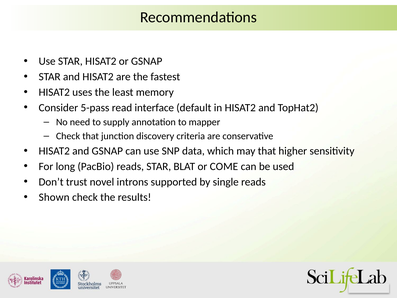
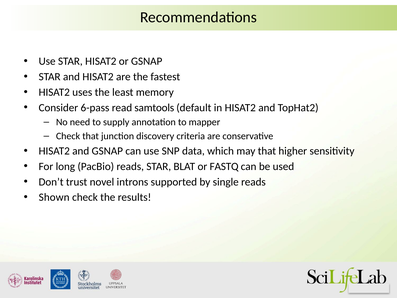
5-pass: 5-pass -> 6-pass (95, 108)
interface: interface -> samtools (154, 108)
COME: COME -> FASTQ (224, 166)
